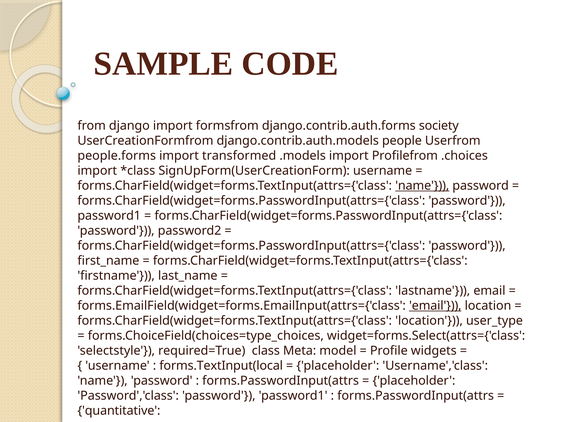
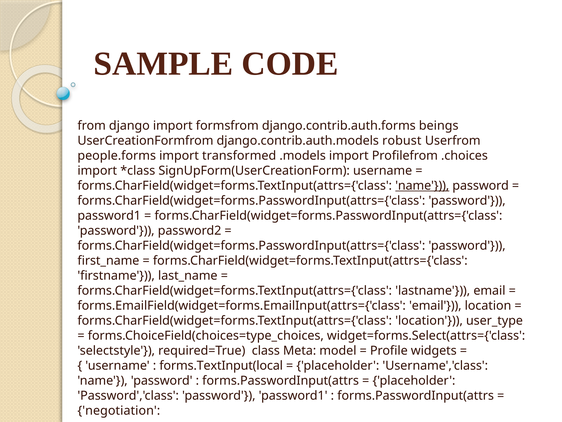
society: society -> beings (439, 125)
people: people -> robust (402, 140)
email underline: present -> none (435, 305)
quantitative: quantitative -> negotiation (119, 410)
